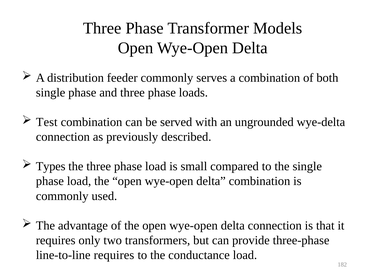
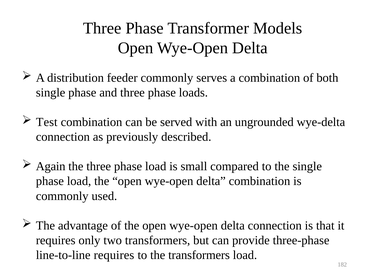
Types: Types -> Again (51, 166)
the conductance: conductance -> transformers (199, 255)
